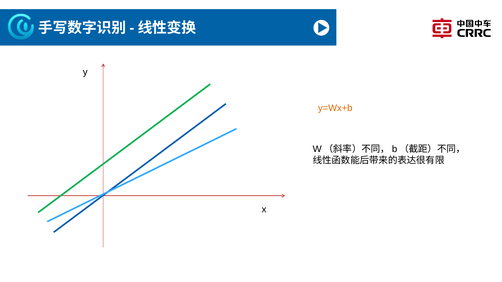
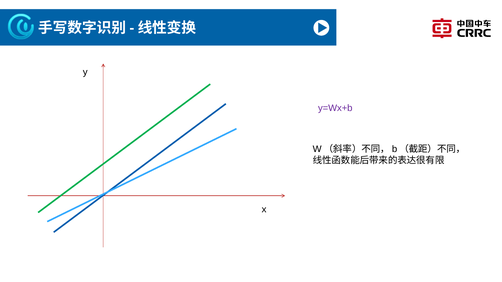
y=Wx+b colour: orange -> purple (335, 108)
